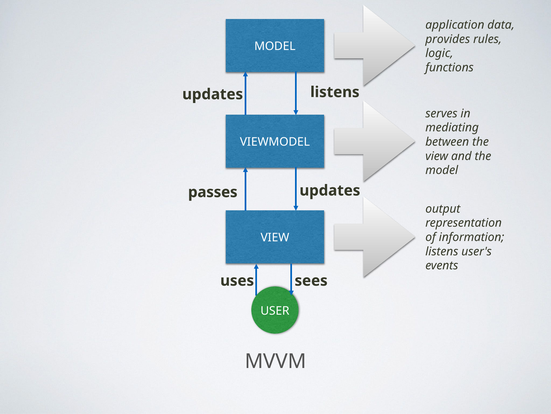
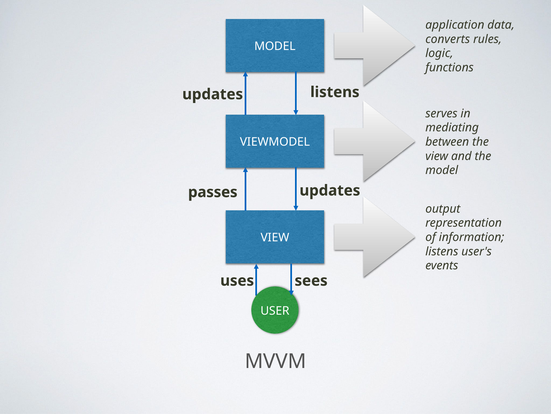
provides: provides -> converts (448, 39)
